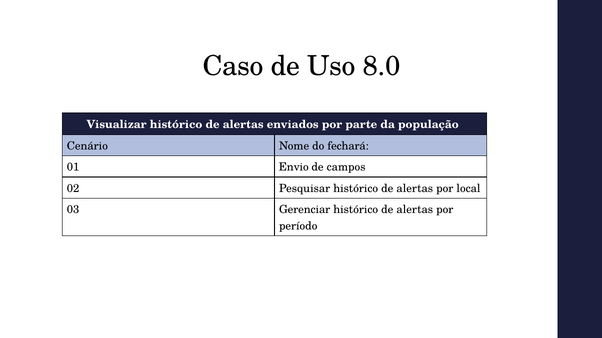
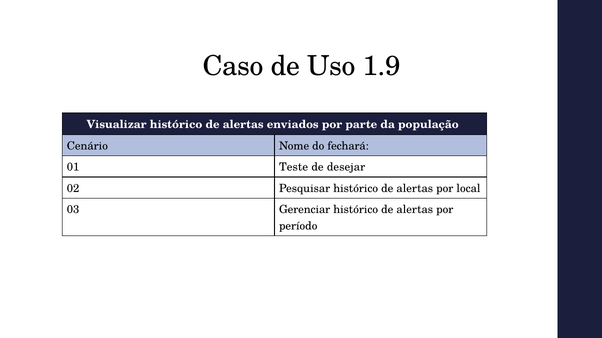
8.0: 8.0 -> 1.9 (382, 66)
Envio: Envio -> Teste (294, 168)
campos: campos -> desejar (346, 168)
